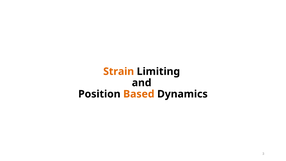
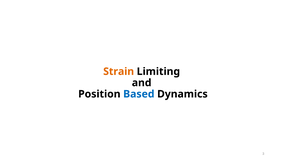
Based colour: orange -> blue (139, 94)
